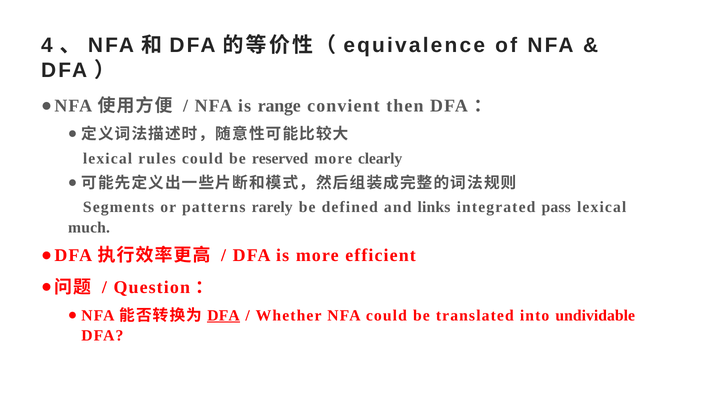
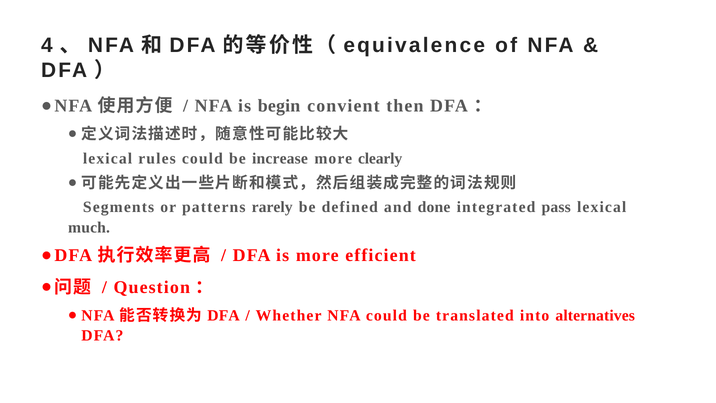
range: range -> begin (279, 106)
reserved: reserved -> increase (280, 158)
links: links -> done (434, 207)
DFA underline: present -> none (224, 315)
undividable: undividable -> alternatives (595, 315)
